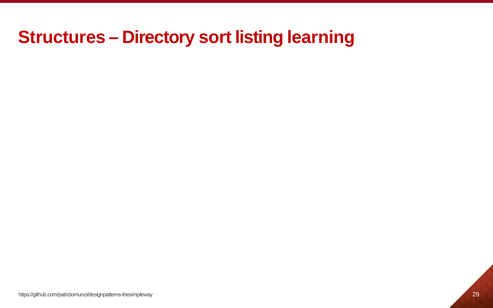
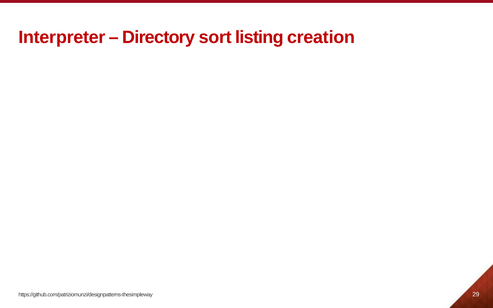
Structures: Structures -> Interpreter (62, 37)
learning: learning -> creation (321, 37)
